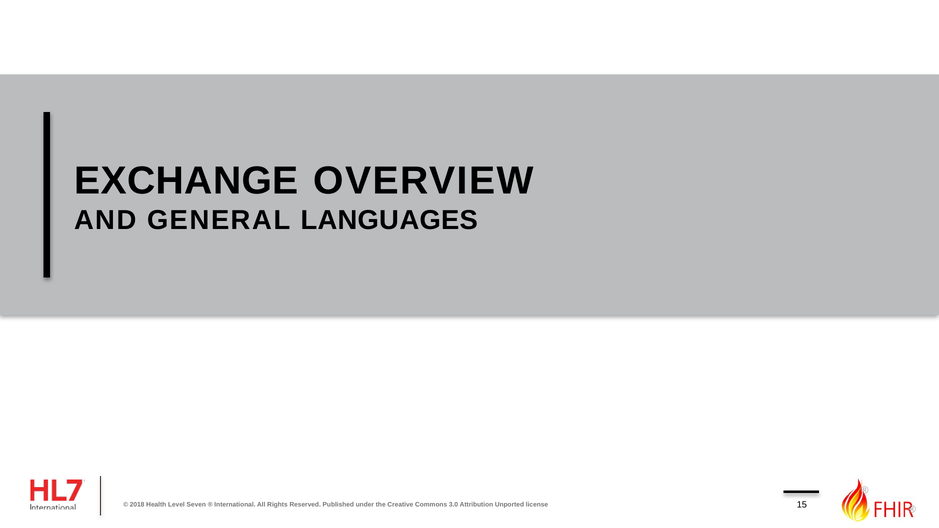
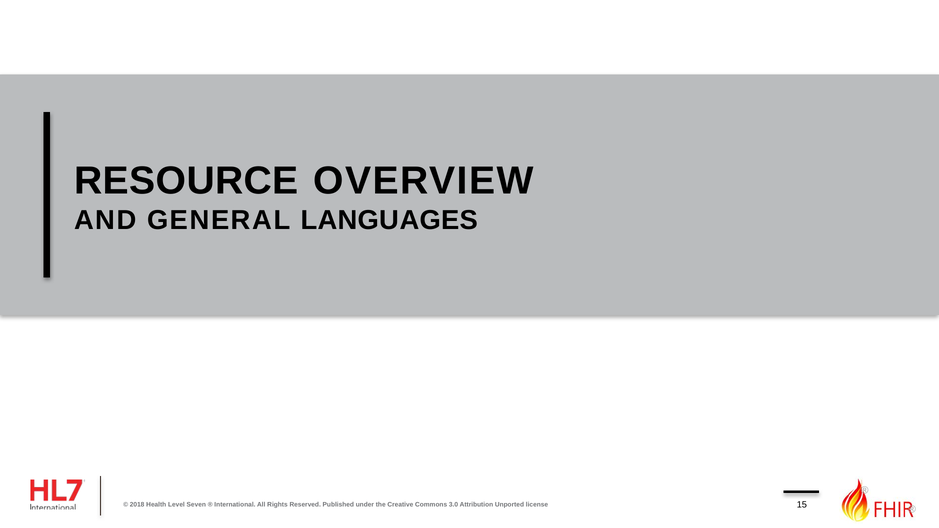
EXCHANGE: EXCHANGE -> RESOURCE (186, 181)
